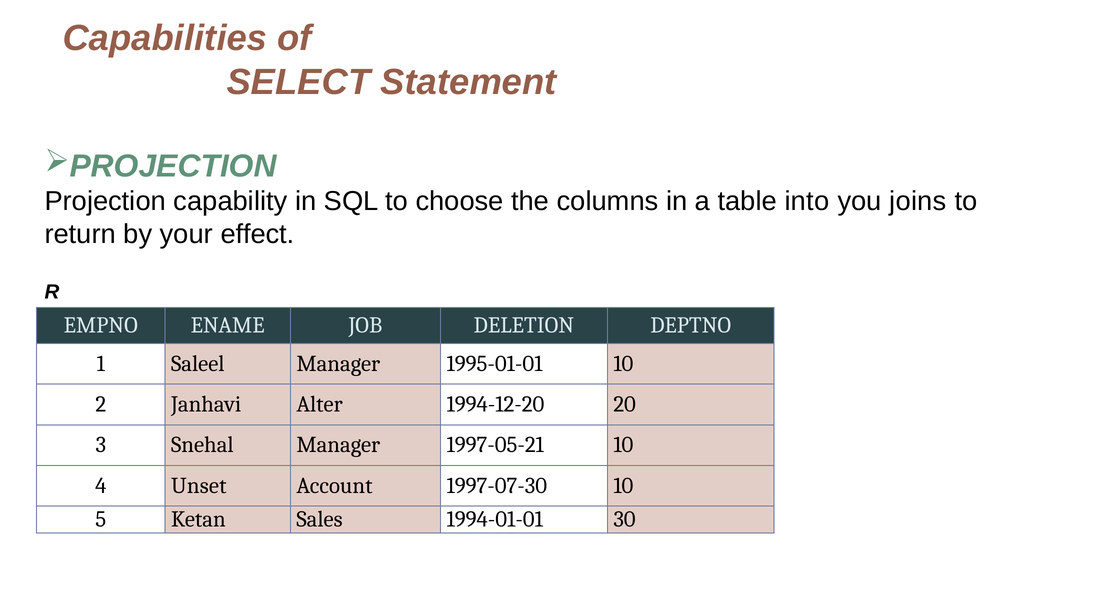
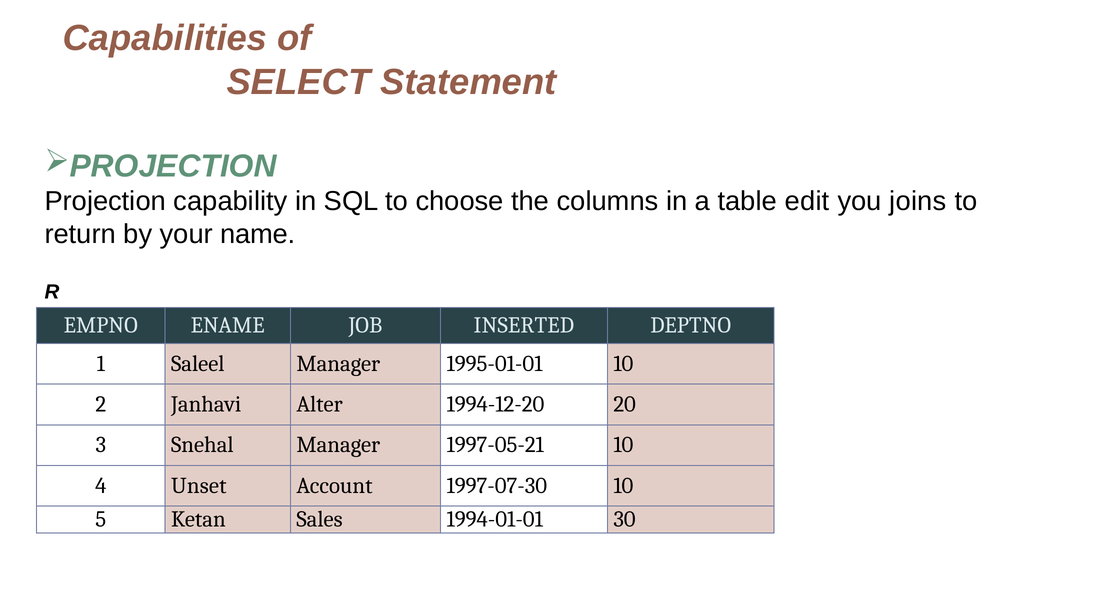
into: into -> edit (807, 201)
effect: effect -> name (258, 234)
DELETION: DELETION -> INSERTED (524, 325)
